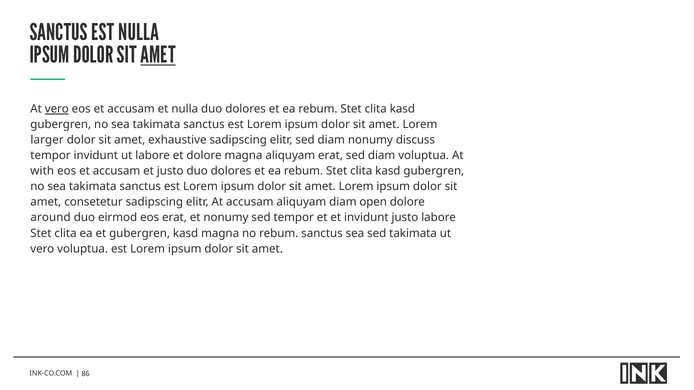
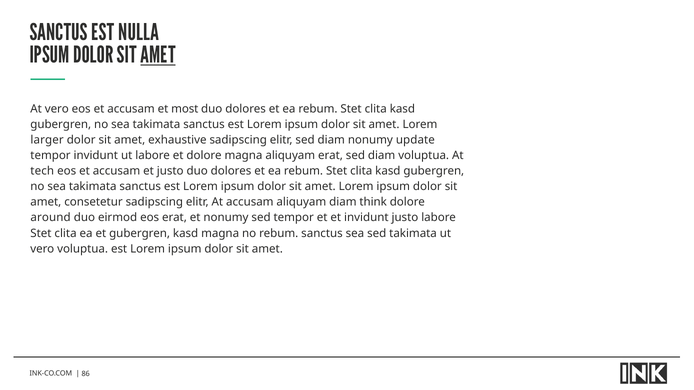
vero underline: present -> none (57, 109)
et nulla: nulla -> most (185, 109)
discuss: discuss -> update (415, 140)
with: with -> tech (42, 171)
open: open -> think (373, 202)
